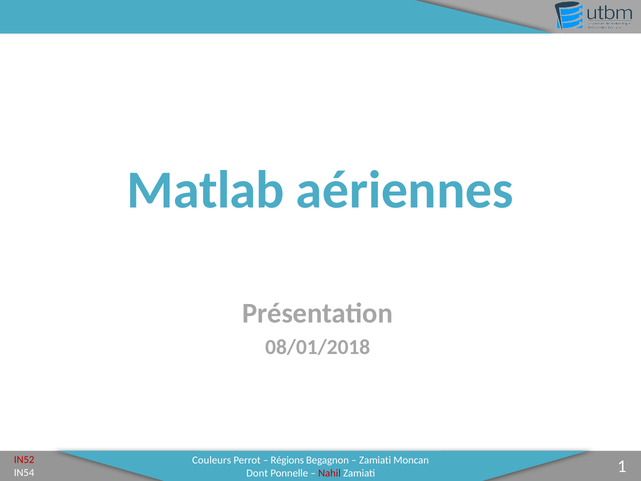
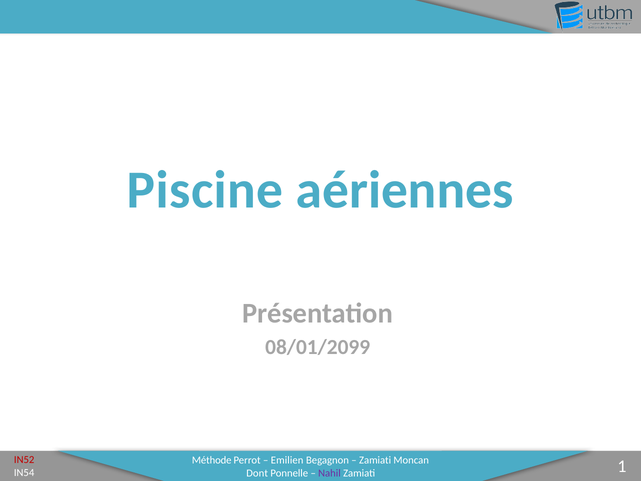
Matlab: Matlab -> Piscine (205, 190)
08/01/2018: 08/01/2018 -> 08/01/2099 (318, 347)
Couleurs: Couleurs -> Méthode (212, 460)
Régions: Régions -> Emilien (287, 460)
Nahil colour: red -> purple (329, 473)
